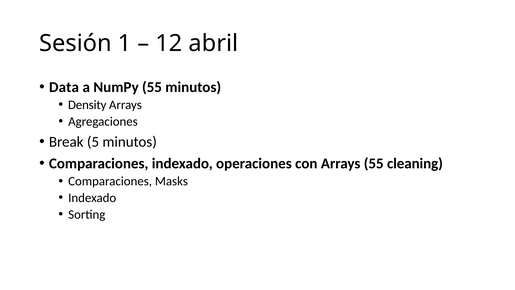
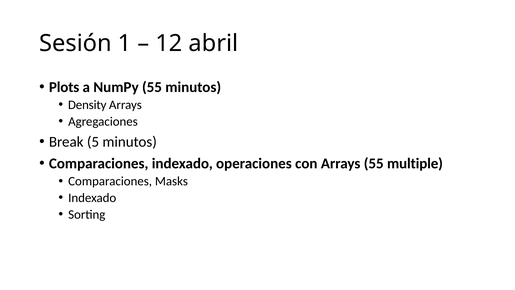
Data: Data -> Plots (64, 87)
cleaning: cleaning -> multiple (415, 163)
